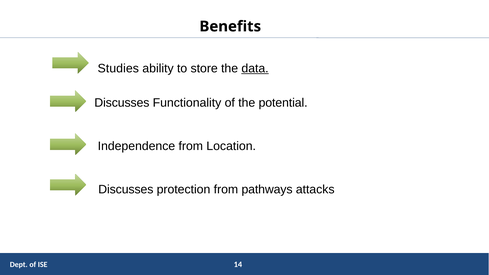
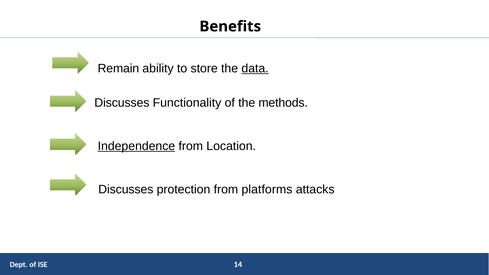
Studies: Studies -> Remain (118, 68)
potential: potential -> methods (283, 103)
Independence underline: none -> present (136, 146)
pathways: pathways -> platforms (267, 190)
